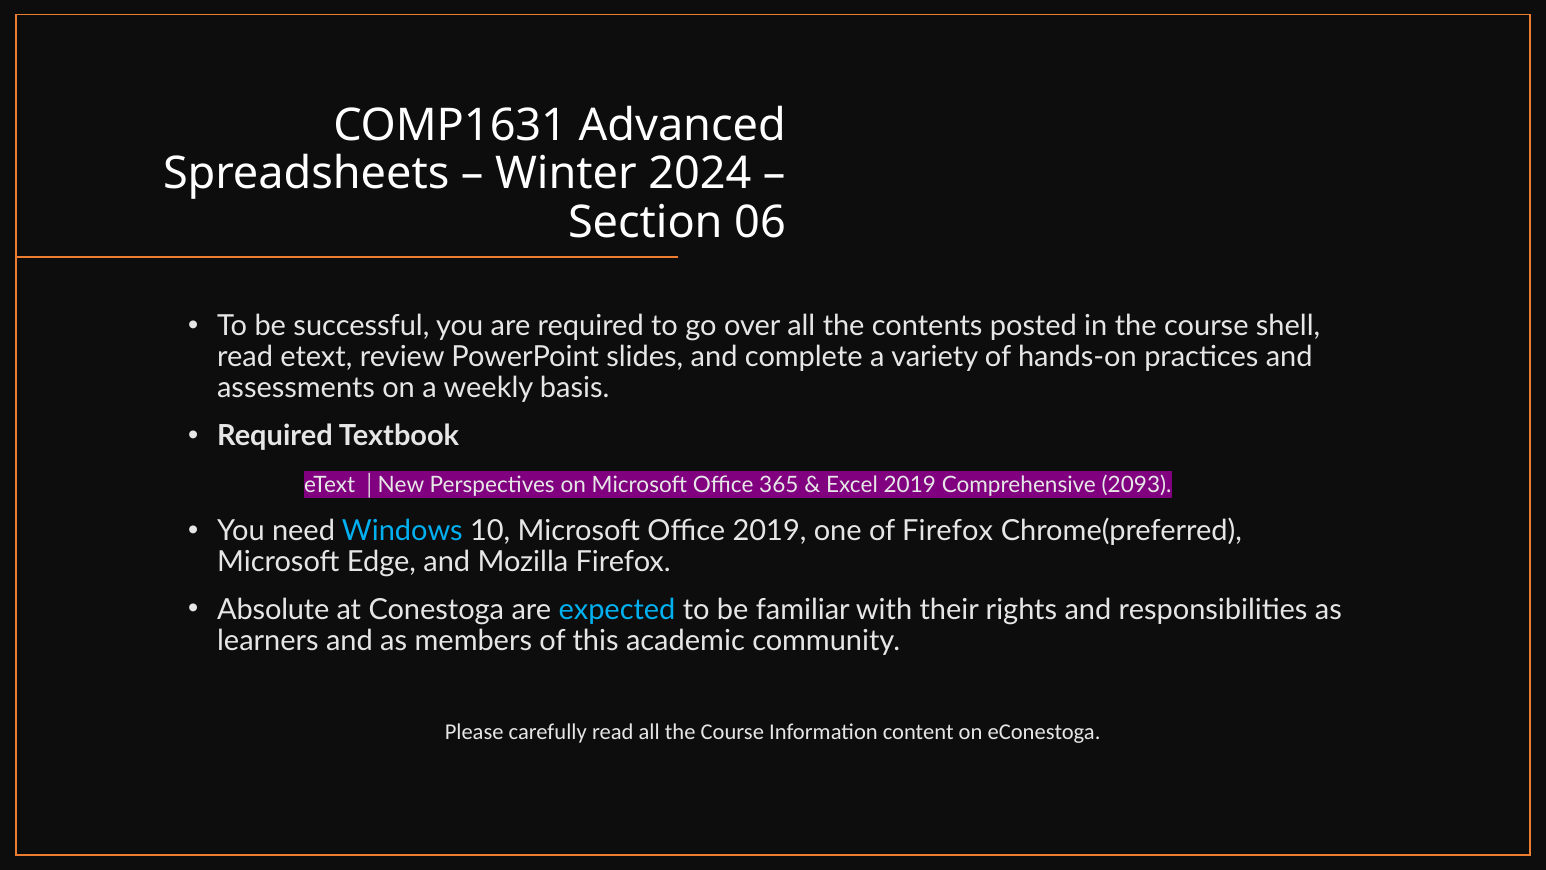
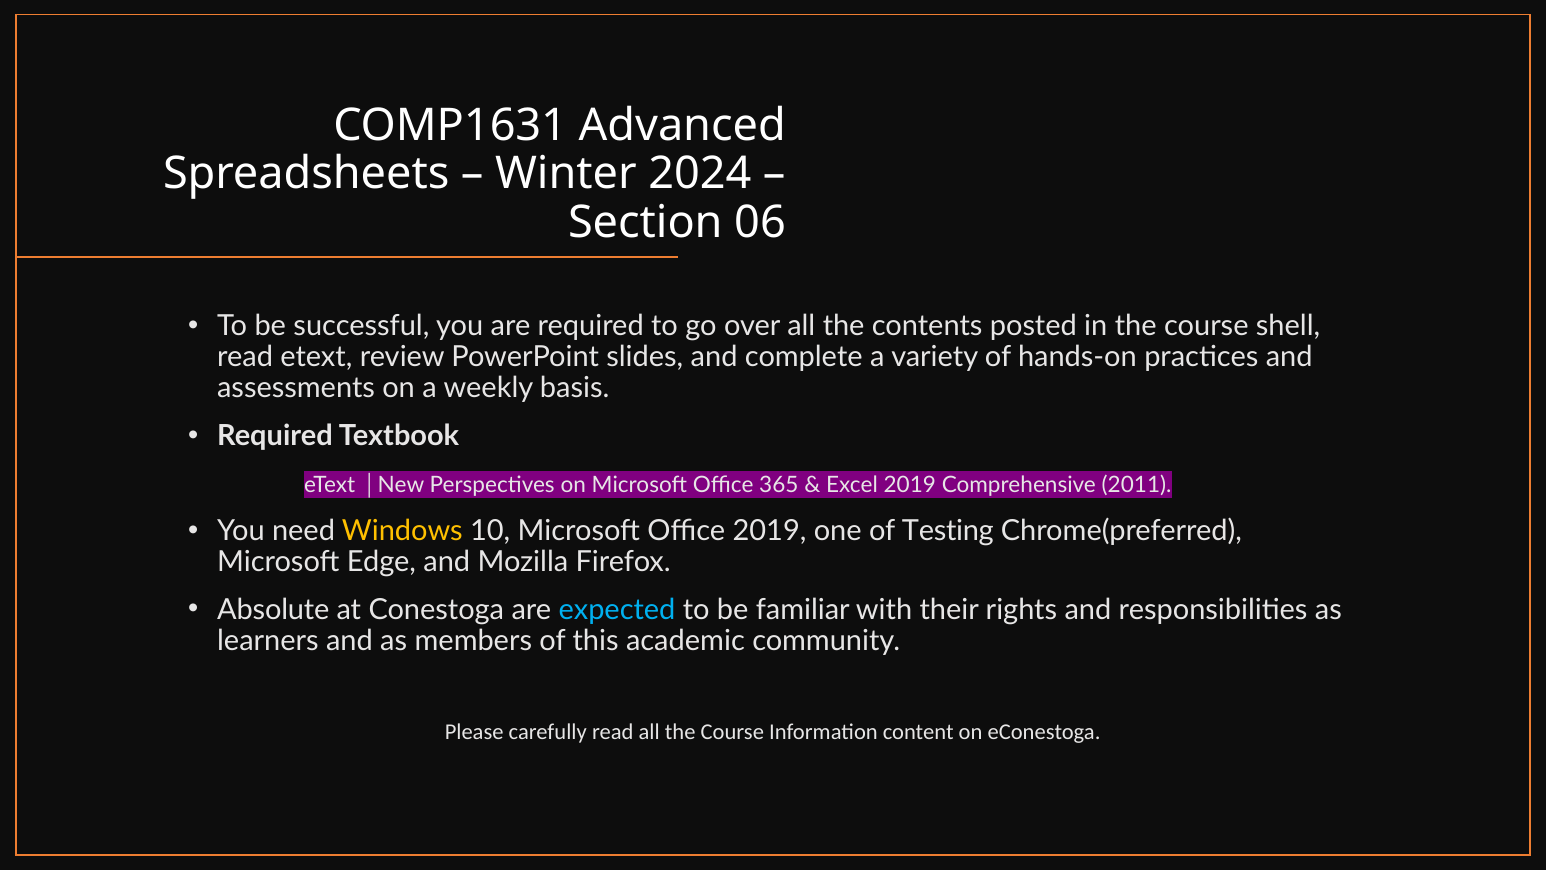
2093: 2093 -> 2011 (1137, 485)
Windows colour: light blue -> yellow (402, 530)
of Firefox: Firefox -> Testing (948, 530)
